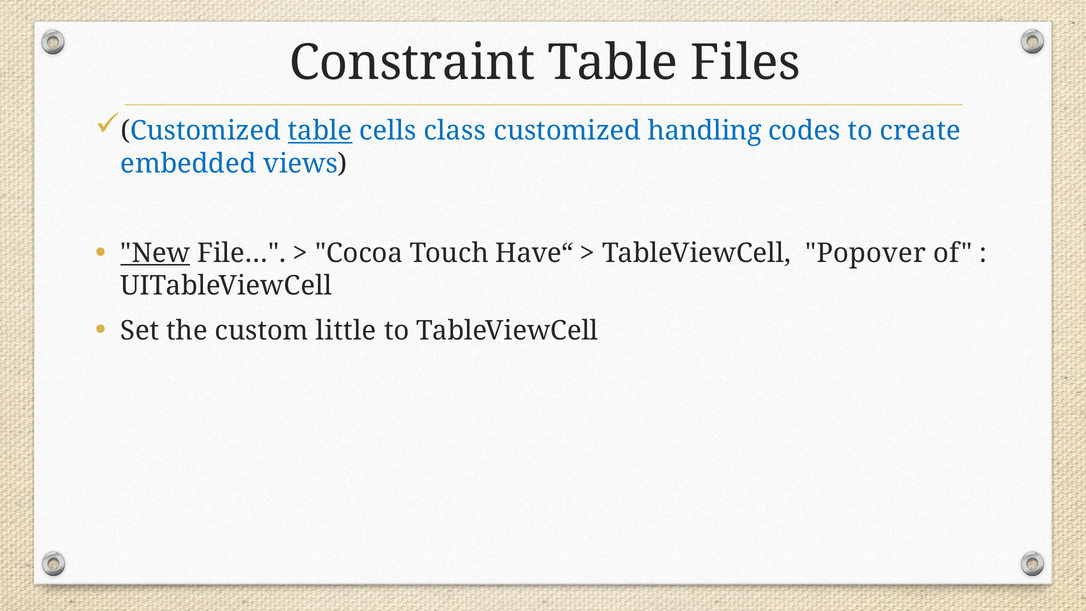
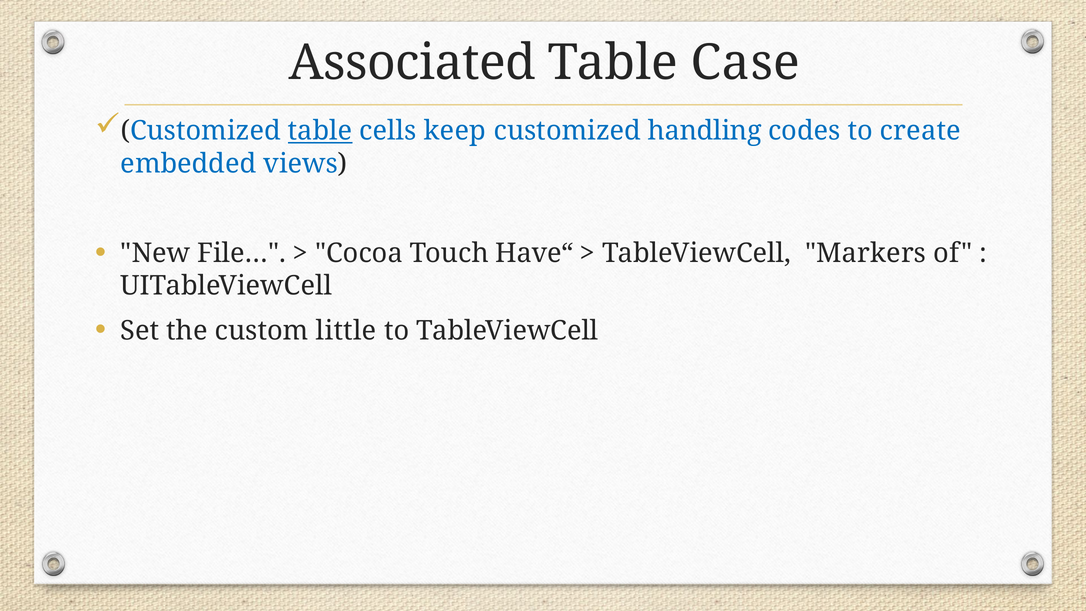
Constraint: Constraint -> Associated (412, 63)
Files: Files -> Case (746, 63)
class: class -> keep (455, 131)
New underline: present -> none (155, 253)
Popover: Popover -> Markers (866, 253)
